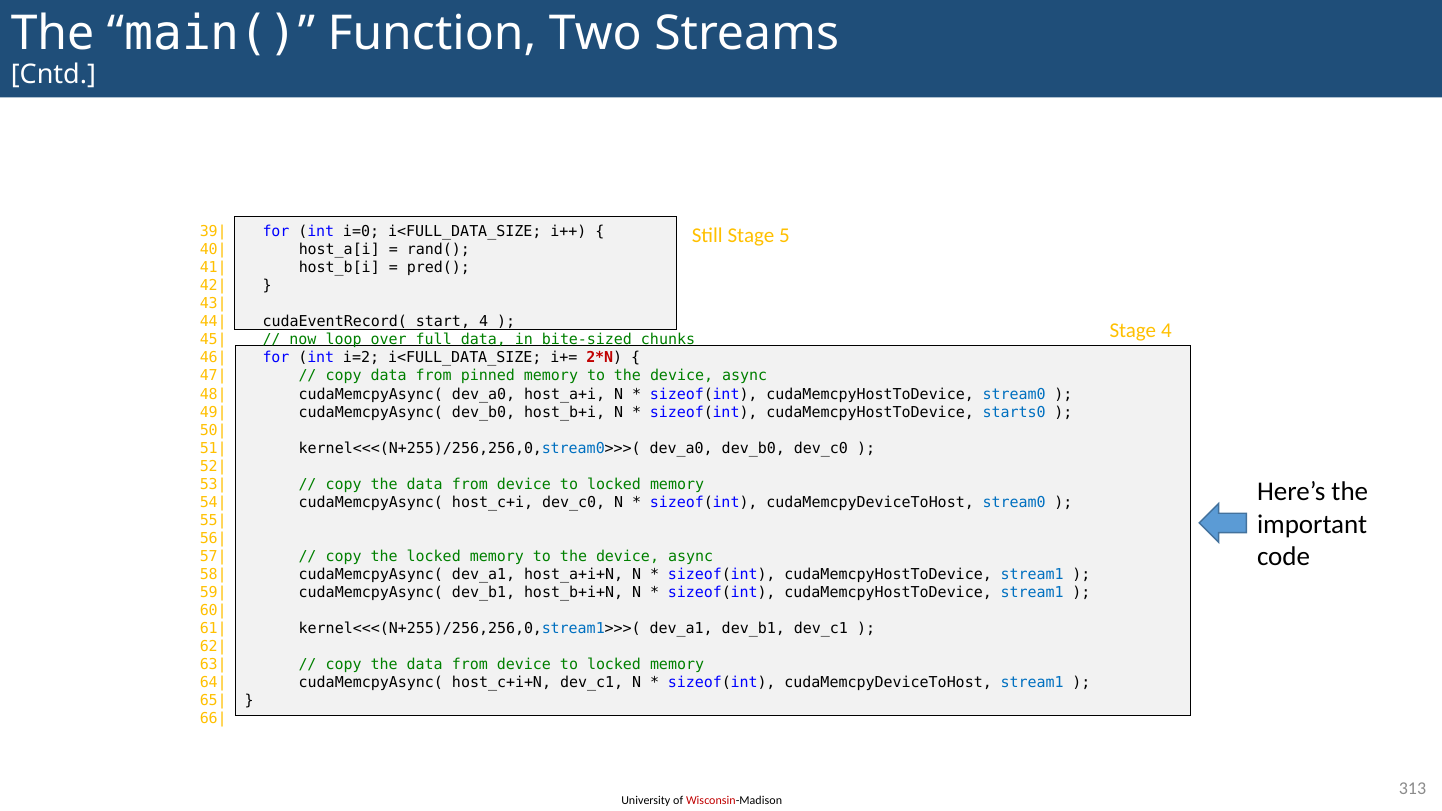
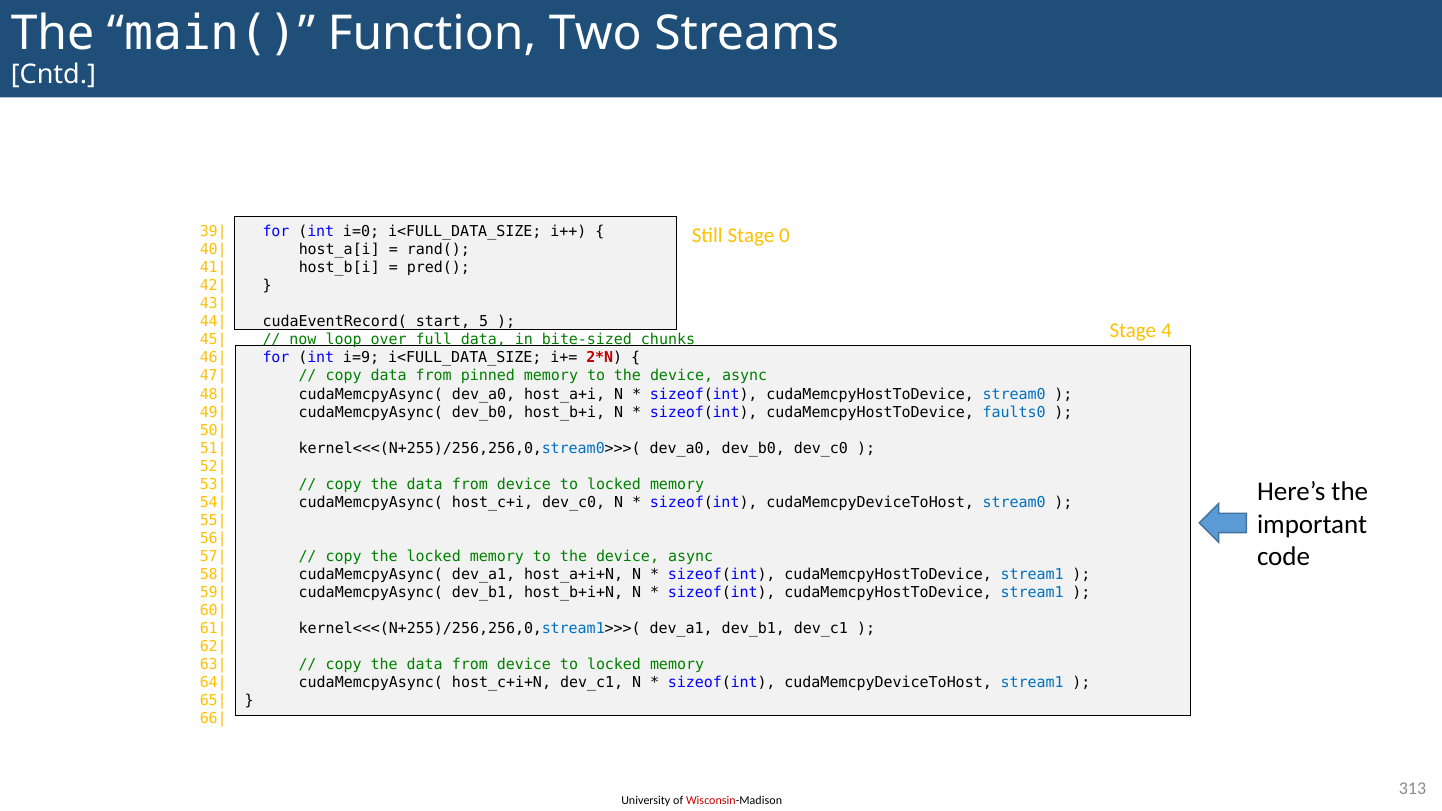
5: 5 -> 0 (785, 236)
start 4: 4 -> 5 (484, 322)
i=2: i=2 -> i=9 (361, 358)
starts0: starts0 -> faults0 (1014, 412)
